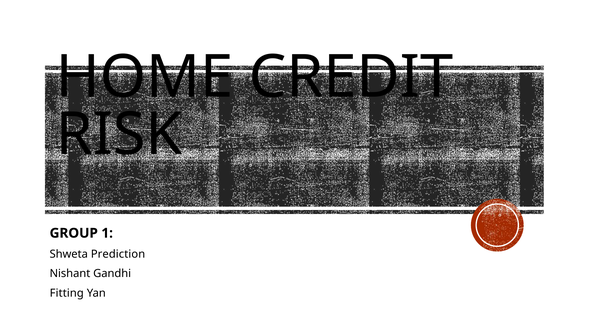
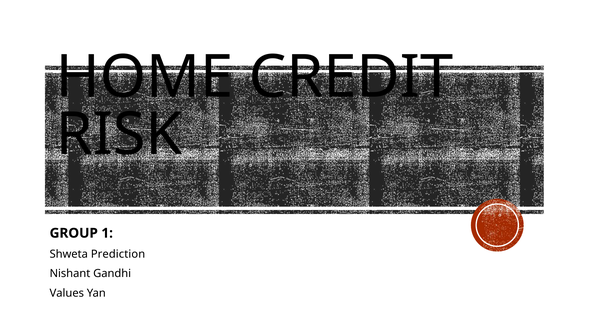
Fitting: Fitting -> Values (67, 293)
